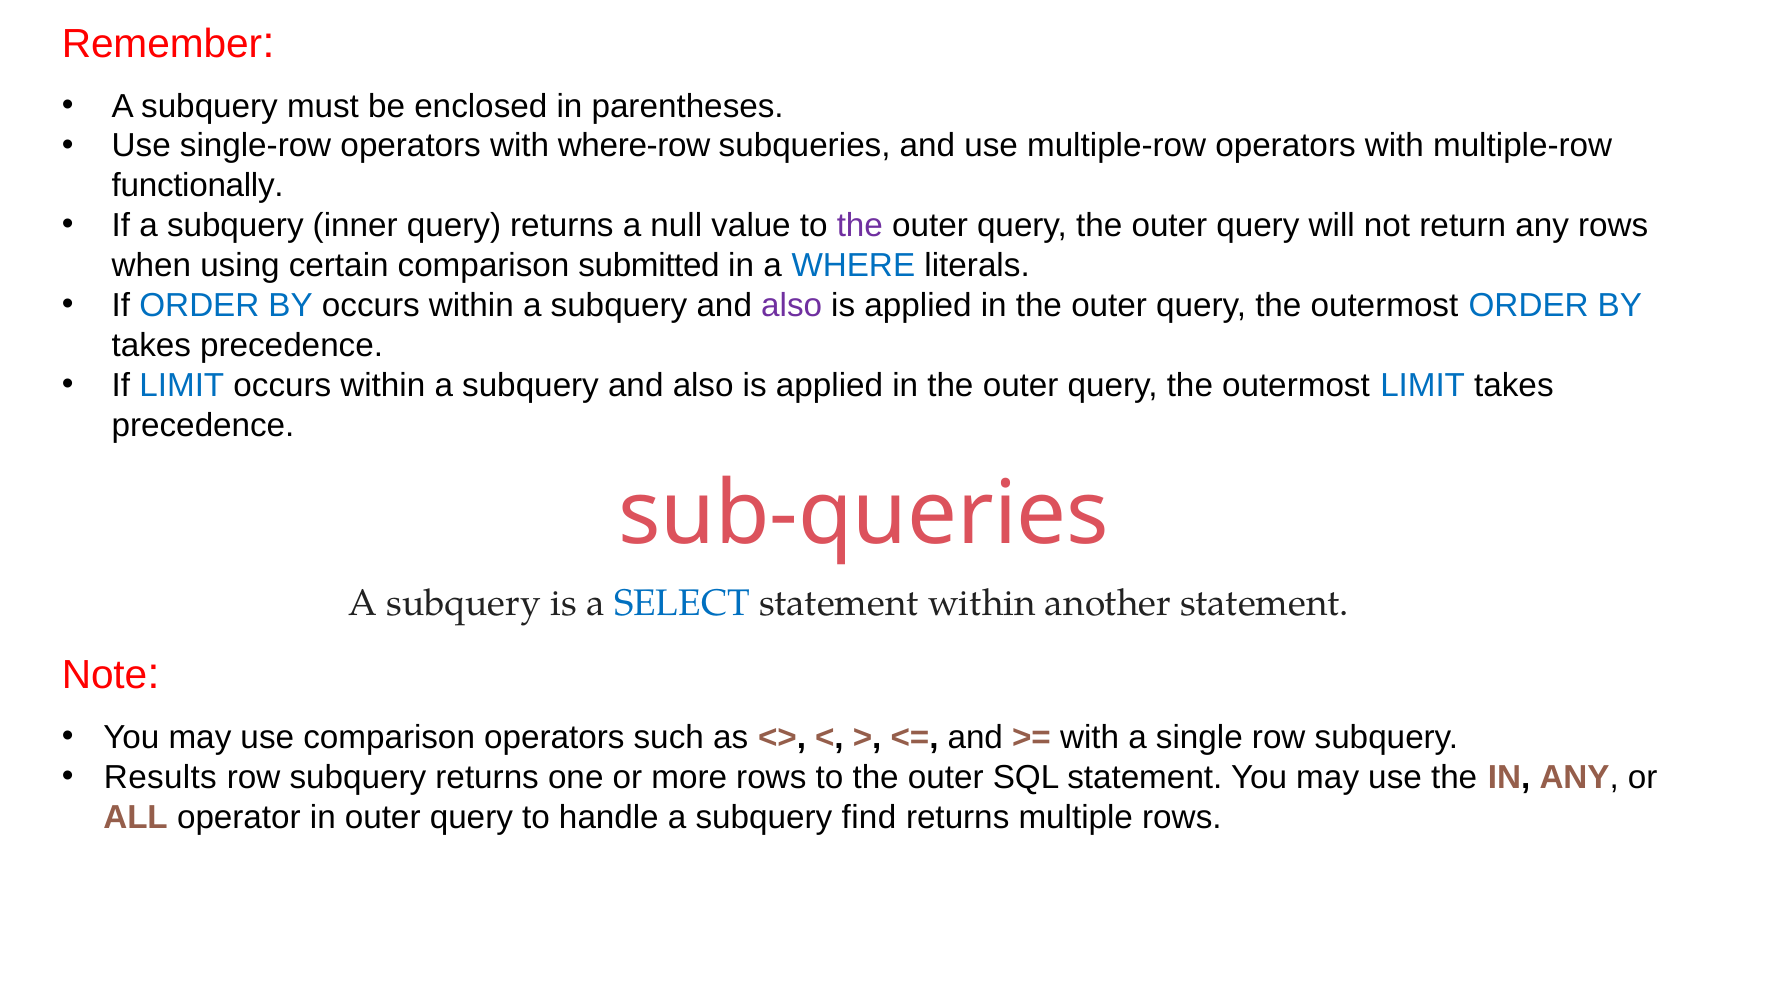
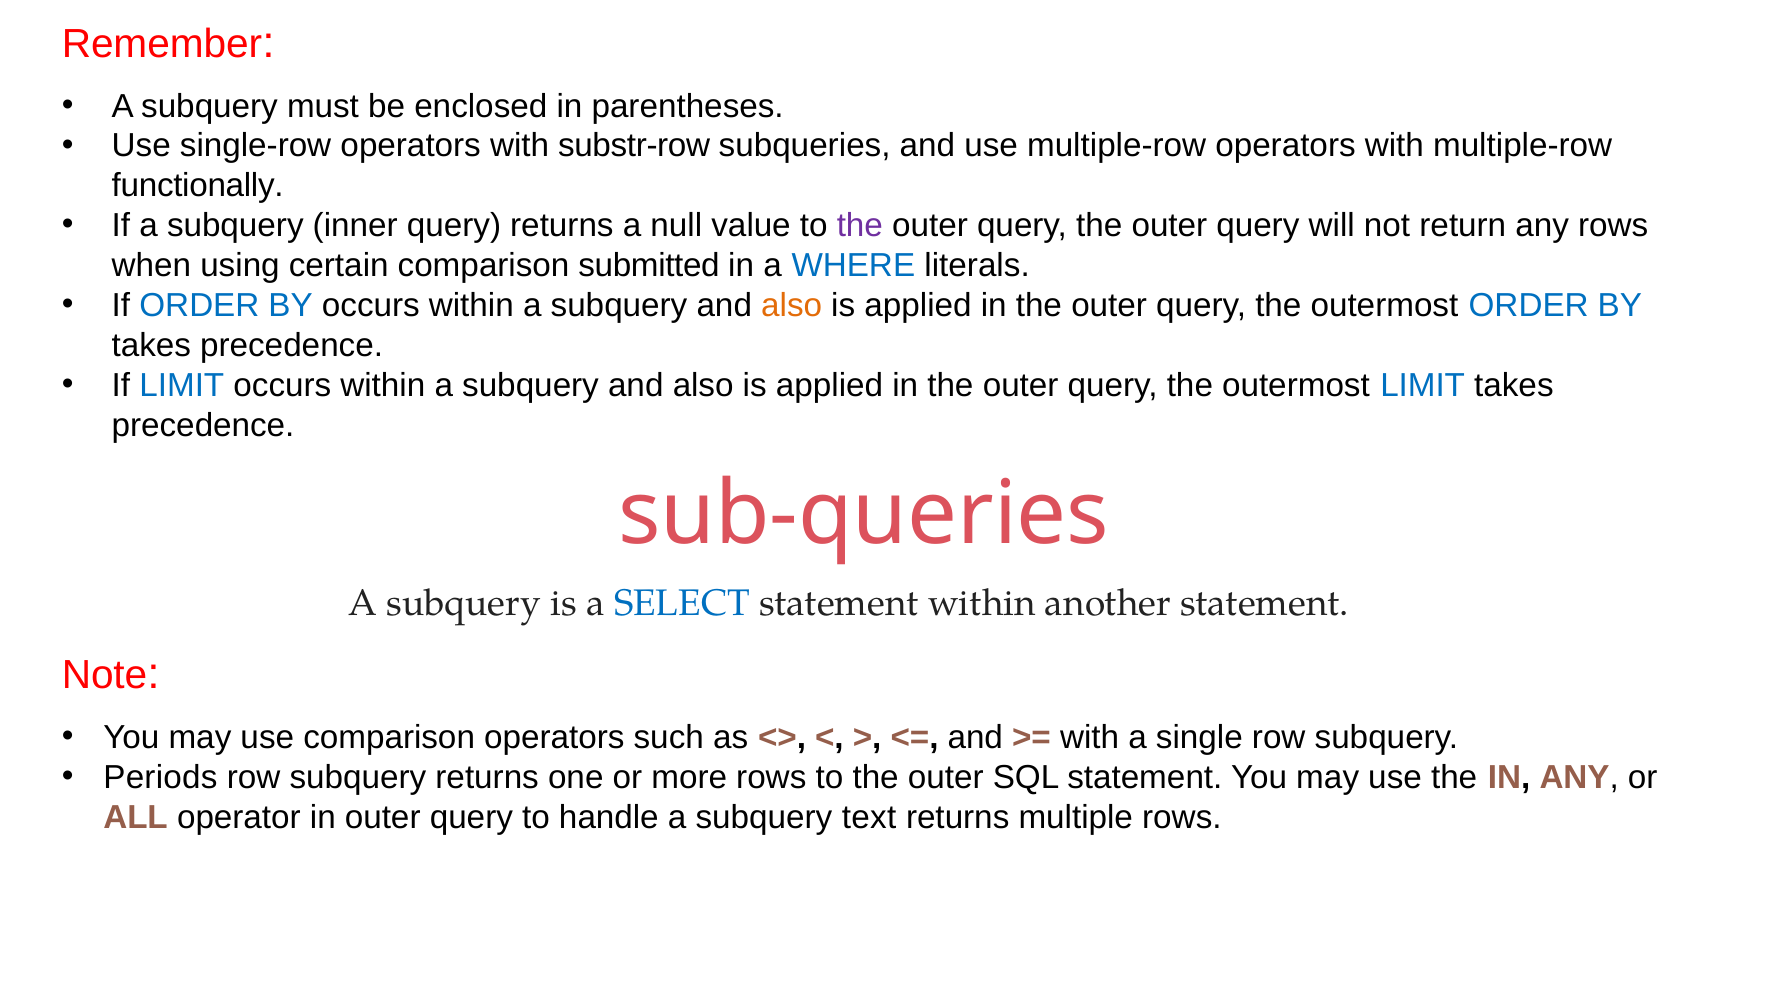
where-row: where-row -> substr-row (634, 146)
also colour: purple -> orange (792, 306)
Results: Results -> Periods (160, 778)
find: find -> text (869, 818)
